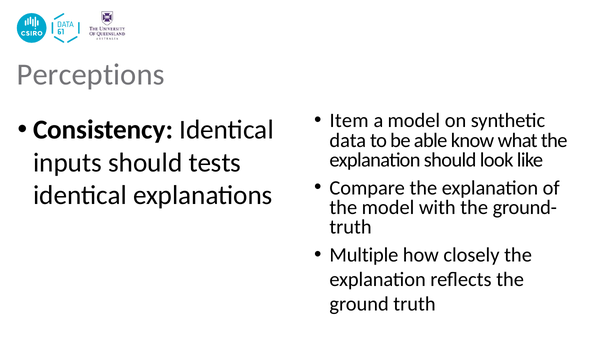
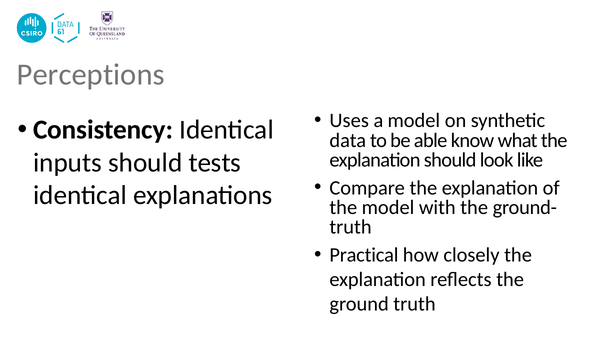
Item: Item -> Uses (349, 121)
Multiple: Multiple -> Practical (364, 255)
